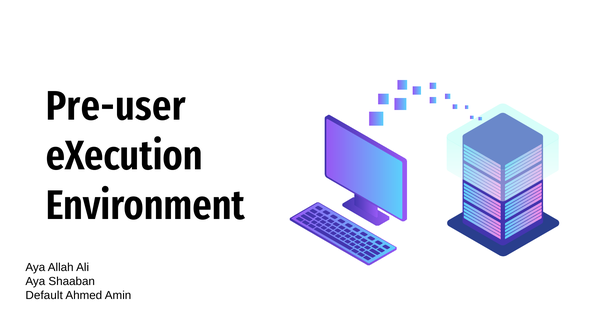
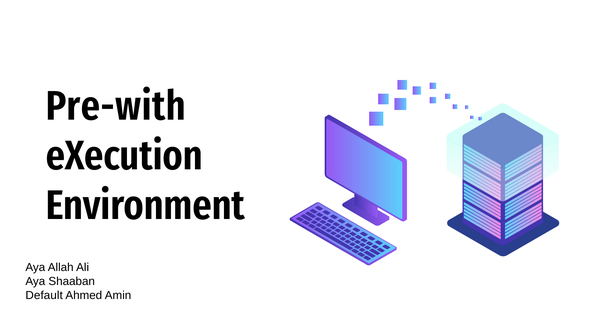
Pre-user: Pre-user -> Pre-with (116, 106)
